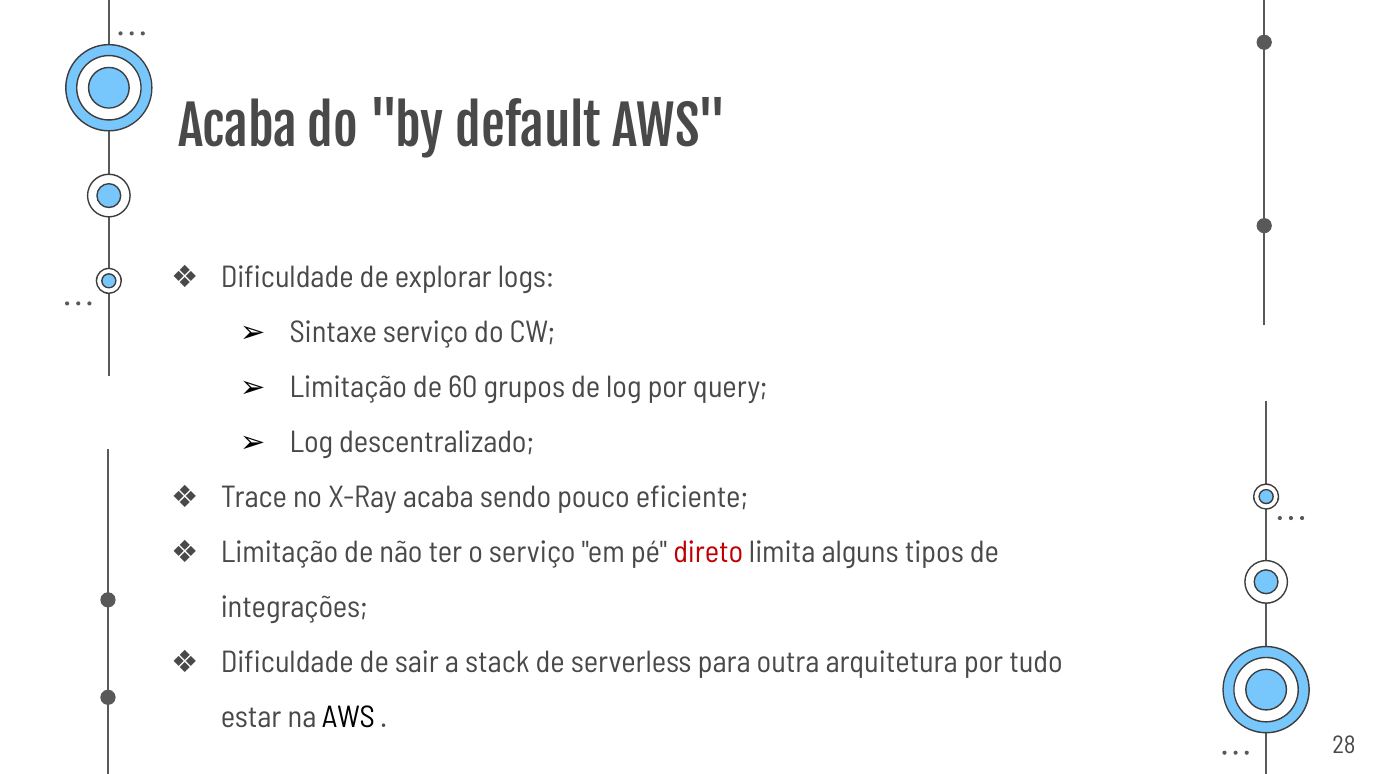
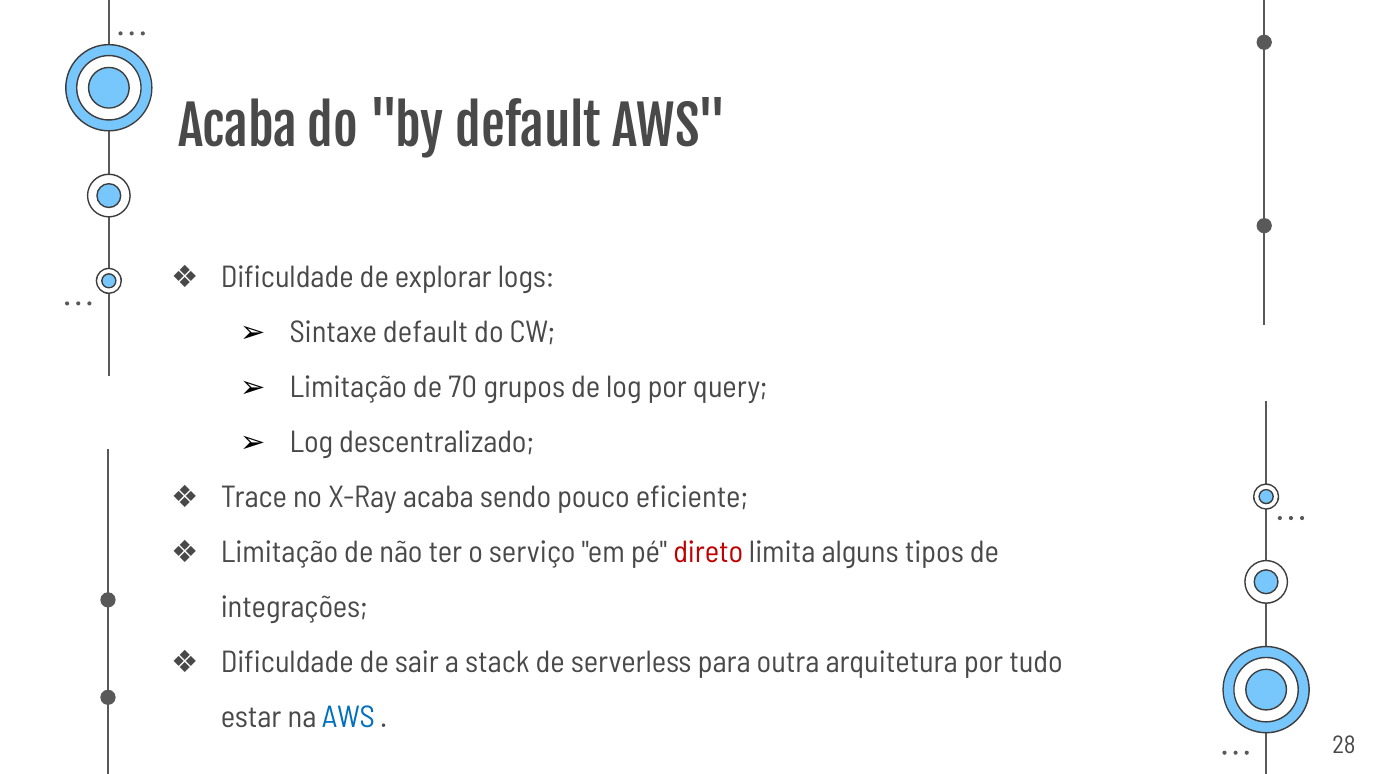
Sintaxe serviço: serviço -> default (425, 332)
60: 60 -> 70 (463, 387)
AWS colour: black -> blue (348, 717)
